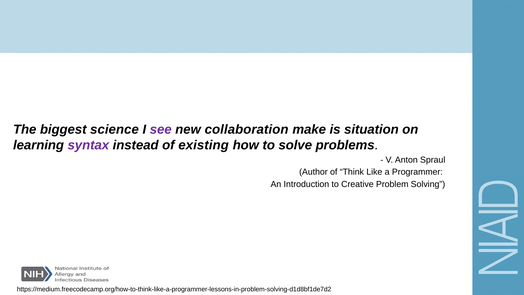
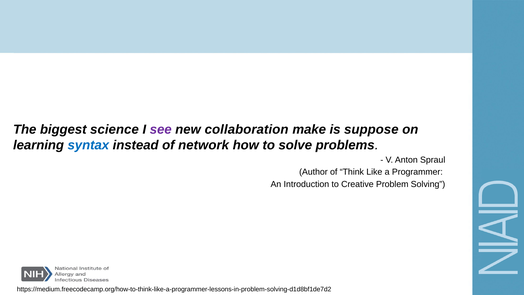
situation: situation -> suppose (371, 129)
syntax colour: purple -> blue (88, 145)
existing: existing -> network (204, 145)
